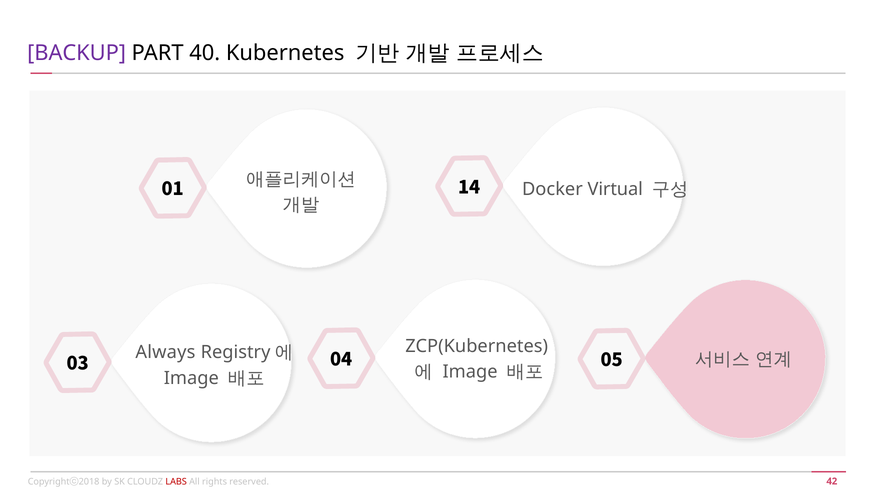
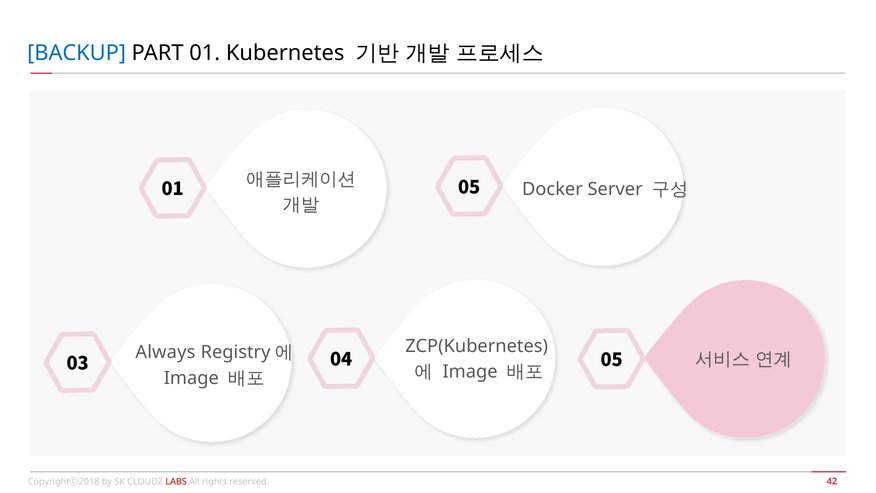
BACKUP colour: purple -> blue (77, 53)
PART 40: 40 -> 01 (205, 53)
01 14: 14 -> 05 (469, 188)
Virtual: Virtual -> Server (615, 189)
